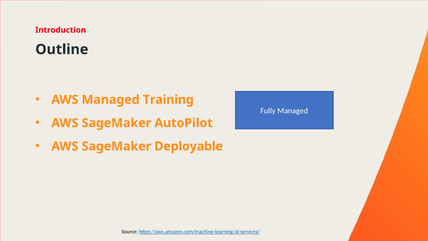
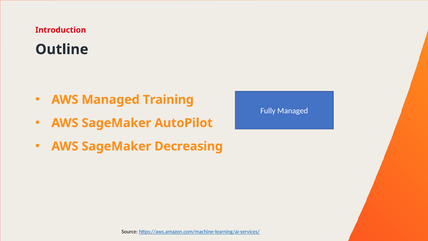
Deployable: Deployable -> Decreasing (189, 146)
